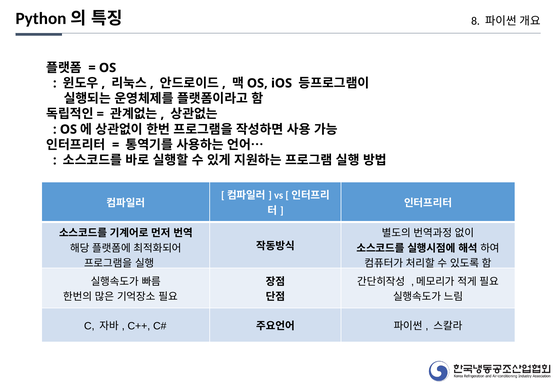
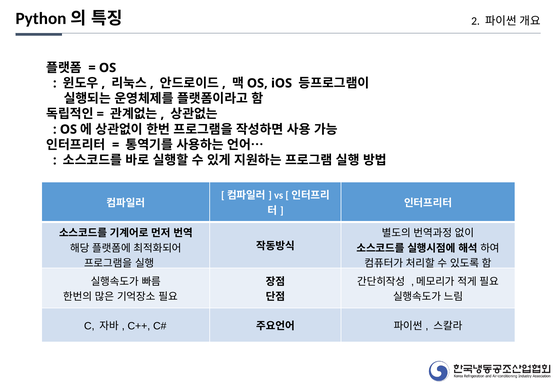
8: 8 -> 2 (476, 21)
